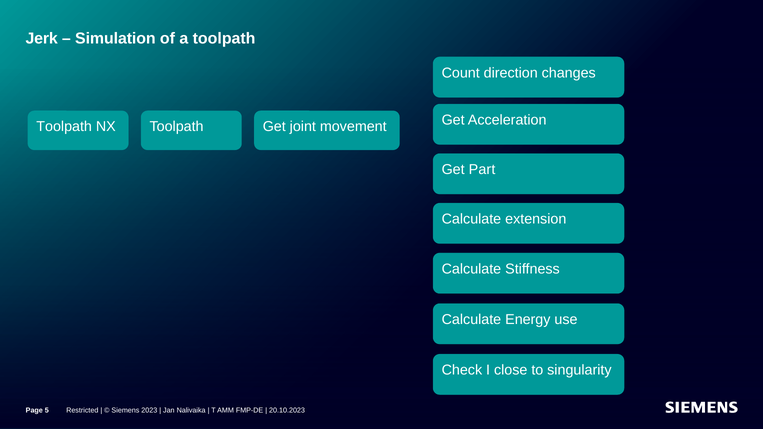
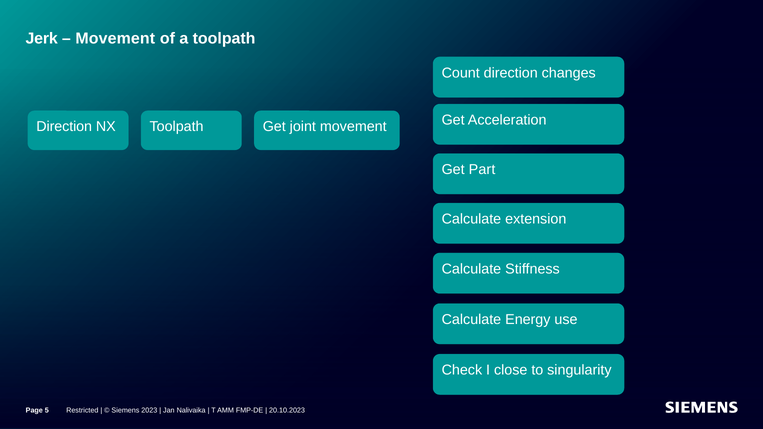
Simulation: Simulation -> Movement (115, 38)
Toolpath: Toolpath -> Direction (64, 127)
